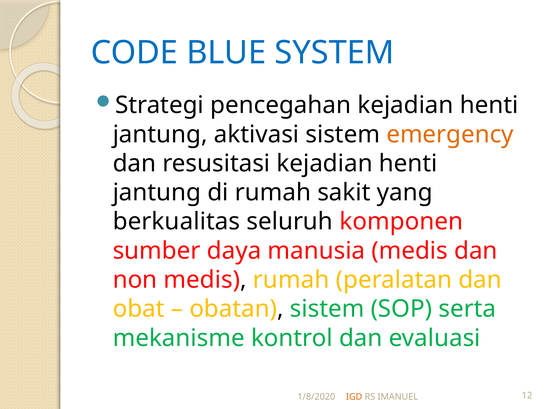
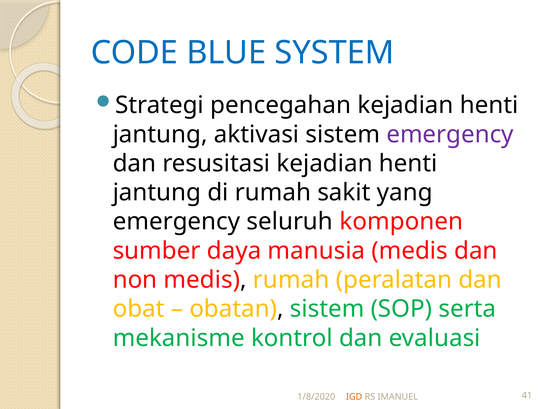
emergency colour: orange -> purple (450, 134)
berkualitas: berkualitas -> emergency (176, 222)
12: 12 -> 41 (527, 395)
